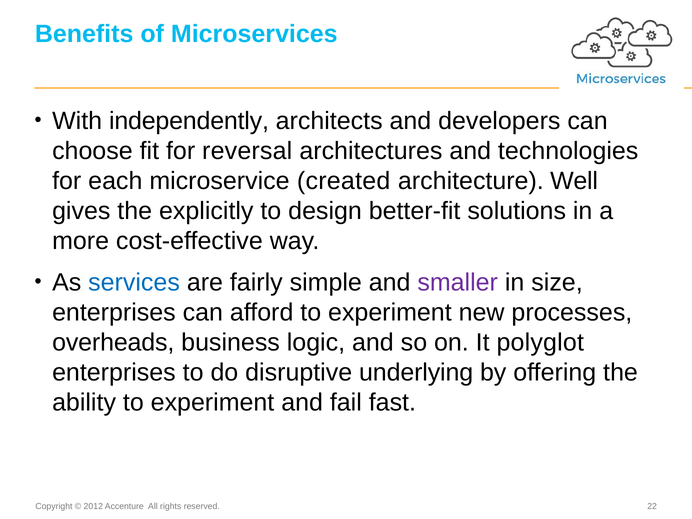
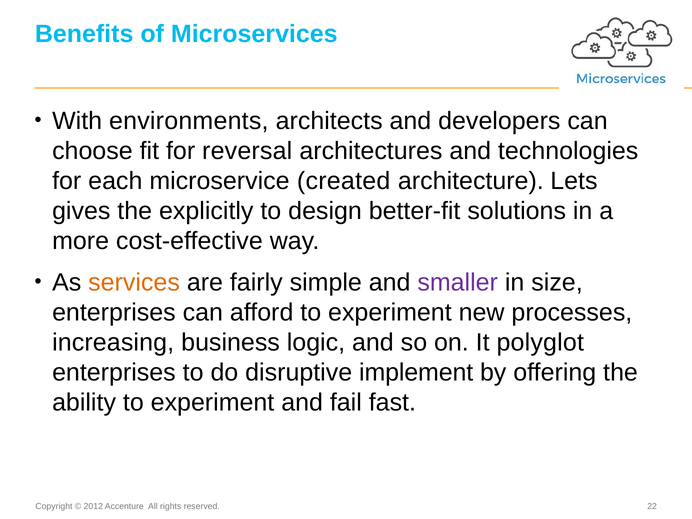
independently: independently -> environments (189, 121)
Well: Well -> Lets (574, 181)
services colour: blue -> orange (134, 283)
overheads: overheads -> increasing (113, 343)
underlying: underlying -> implement (416, 373)
